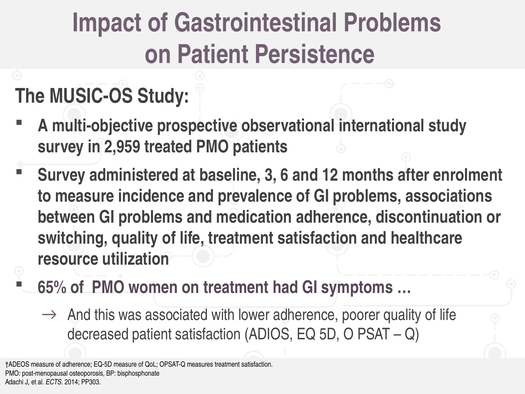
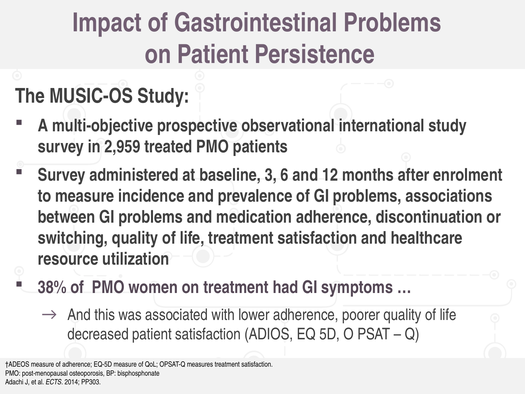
65%: 65% -> 38% (52, 287)
